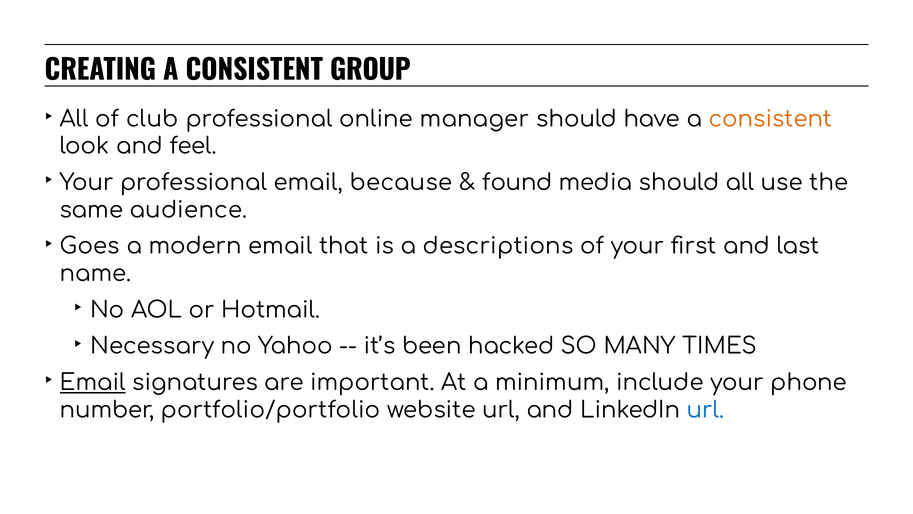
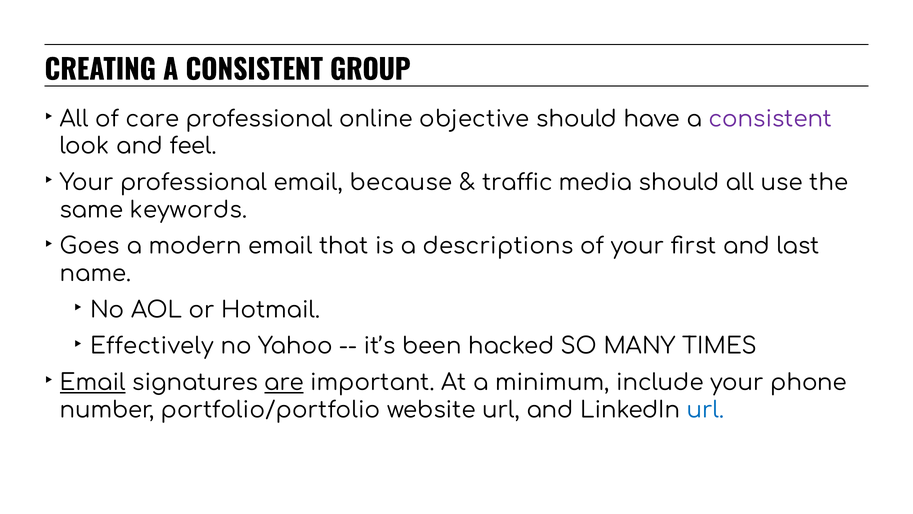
club: club -> care (152, 119)
manager: manager -> objective (474, 119)
consistent colour: orange -> purple (770, 119)
found: found -> traffic (517, 183)
audience: audience -> keywords (188, 210)
Necessary: Necessary -> Effectively (152, 346)
are underline: none -> present (284, 382)
